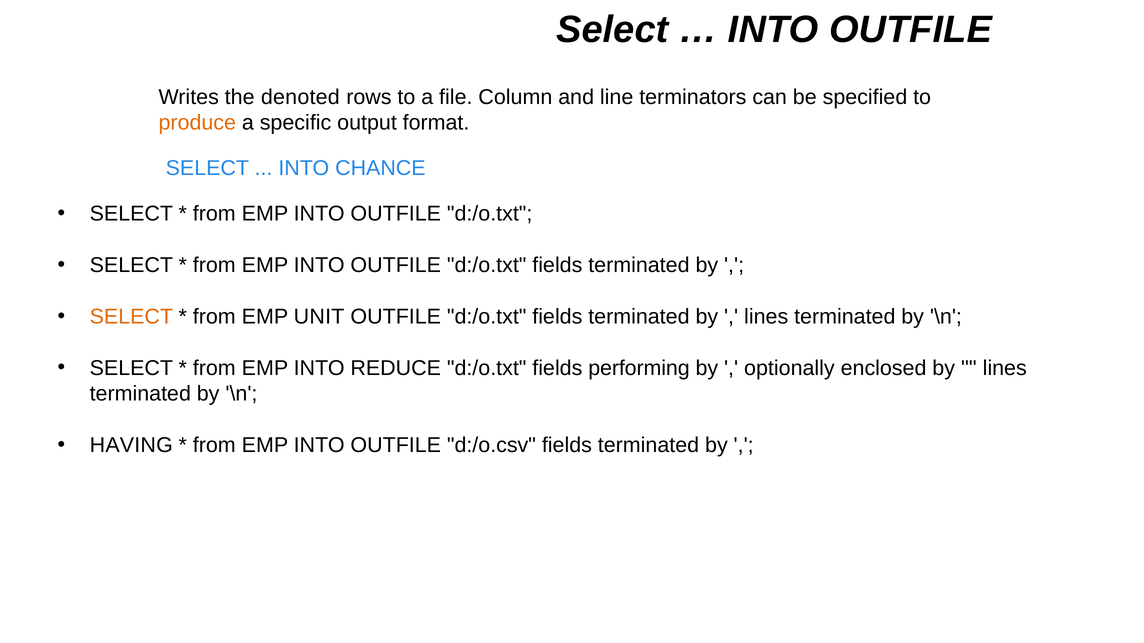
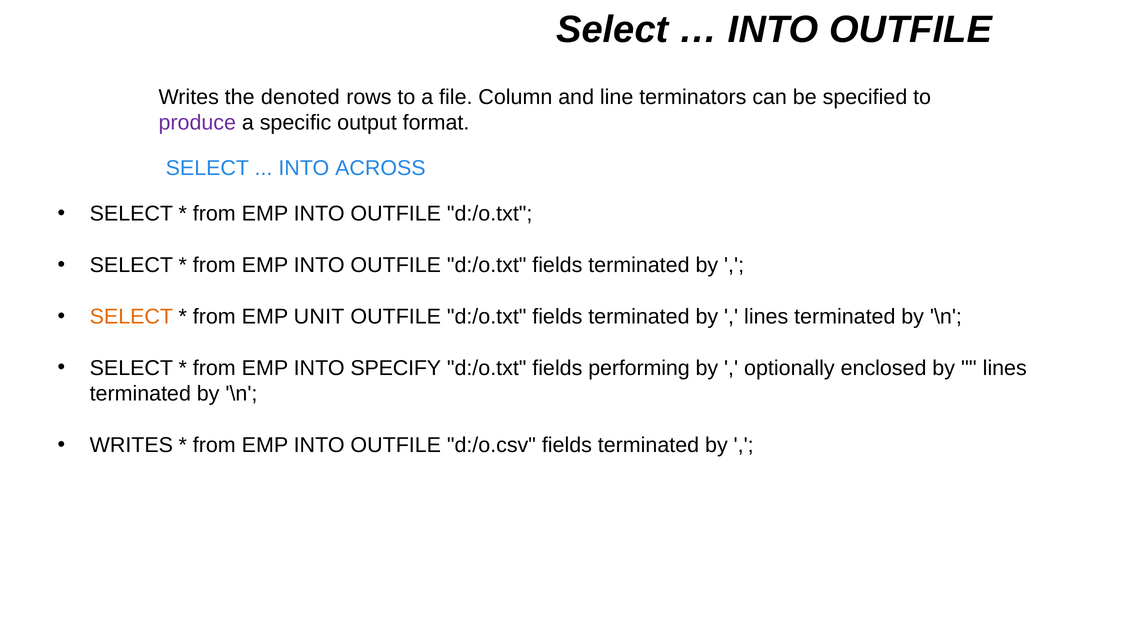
produce colour: orange -> purple (197, 123)
CHANCE: CHANCE -> ACROSS (380, 169)
REDUCE: REDUCE -> SPECIFY (396, 368)
HAVING: HAVING -> WRITES (131, 446)
